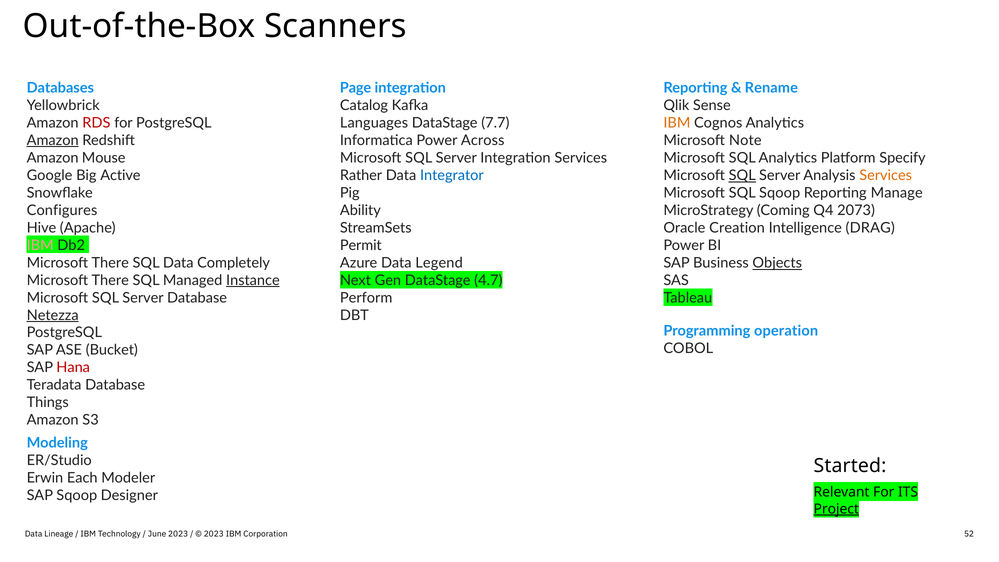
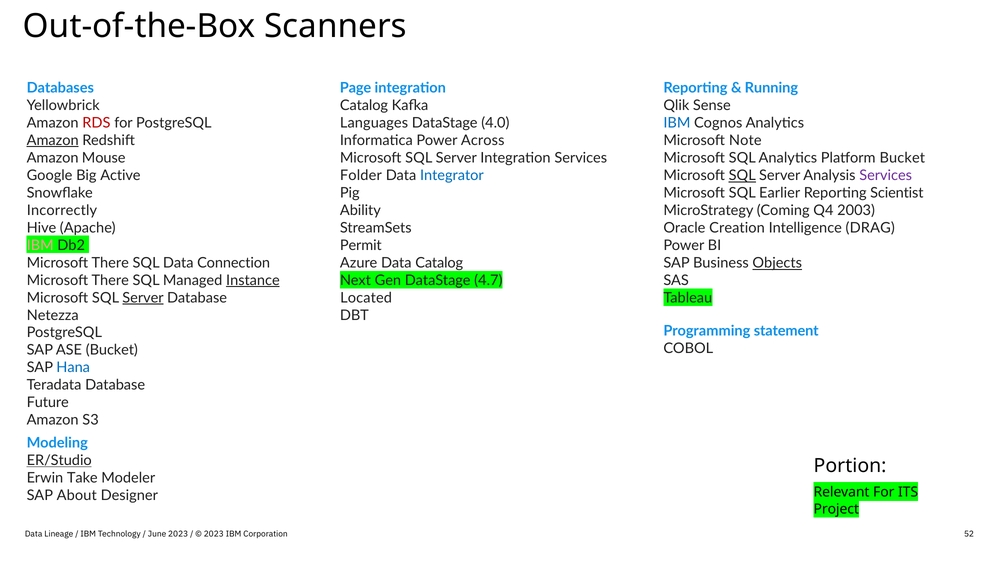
Rename: Rename -> Running (771, 88)
7.7: 7.7 -> 4.0 (495, 123)
IBM colour: orange -> blue (677, 123)
Platform Specify: Specify -> Bucket (902, 158)
Rather: Rather -> Folder (361, 175)
Services colour: orange -> purple (886, 176)
SQL Sqoop: Sqoop -> Earlier (780, 193)
Manage: Manage -> Scientist (897, 193)
Configures: Configures -> Incorrectly (62, 210)
2073: 2073 -> 2003 (856, 211)
Completely: Completely -> Connection (234, 263)
Data Legend: Legend -> Catalog (439, 263)
Server underline: none -> present (143, 298)
Perform: Perform -> Located (366, 298)
Netezza underline: present -> none (53, 315)
operation: operation -> statement (786, 331)
Hana colour: red -> blue (73, 368)
Things: Things -> Future (48, 403)
ER/Studio underline: none -> present (59, 460)
Started: Started -> Portion (850, 466)
Each: Each -> Take (82, 478)
SAP Sqoop: Sqoop -> About (77, 495)
Project underline: present -> none (836, 509)
